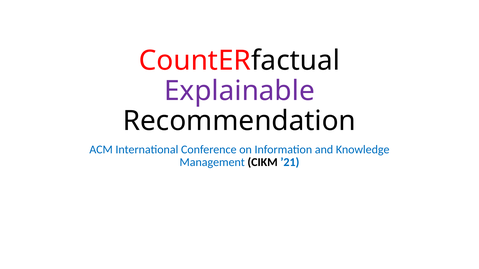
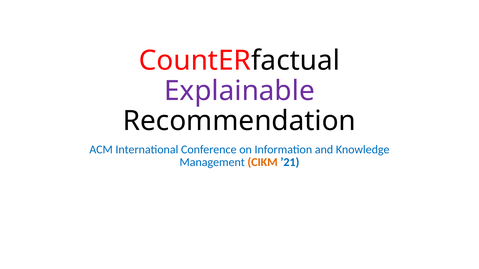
CIKM colour: black -> orange (263, 163)
